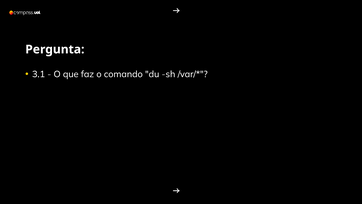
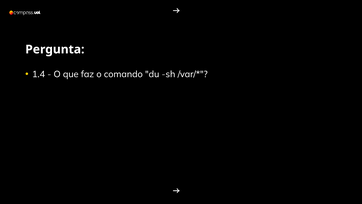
3.1: 3.1 -> 1.4 (39, 74)
